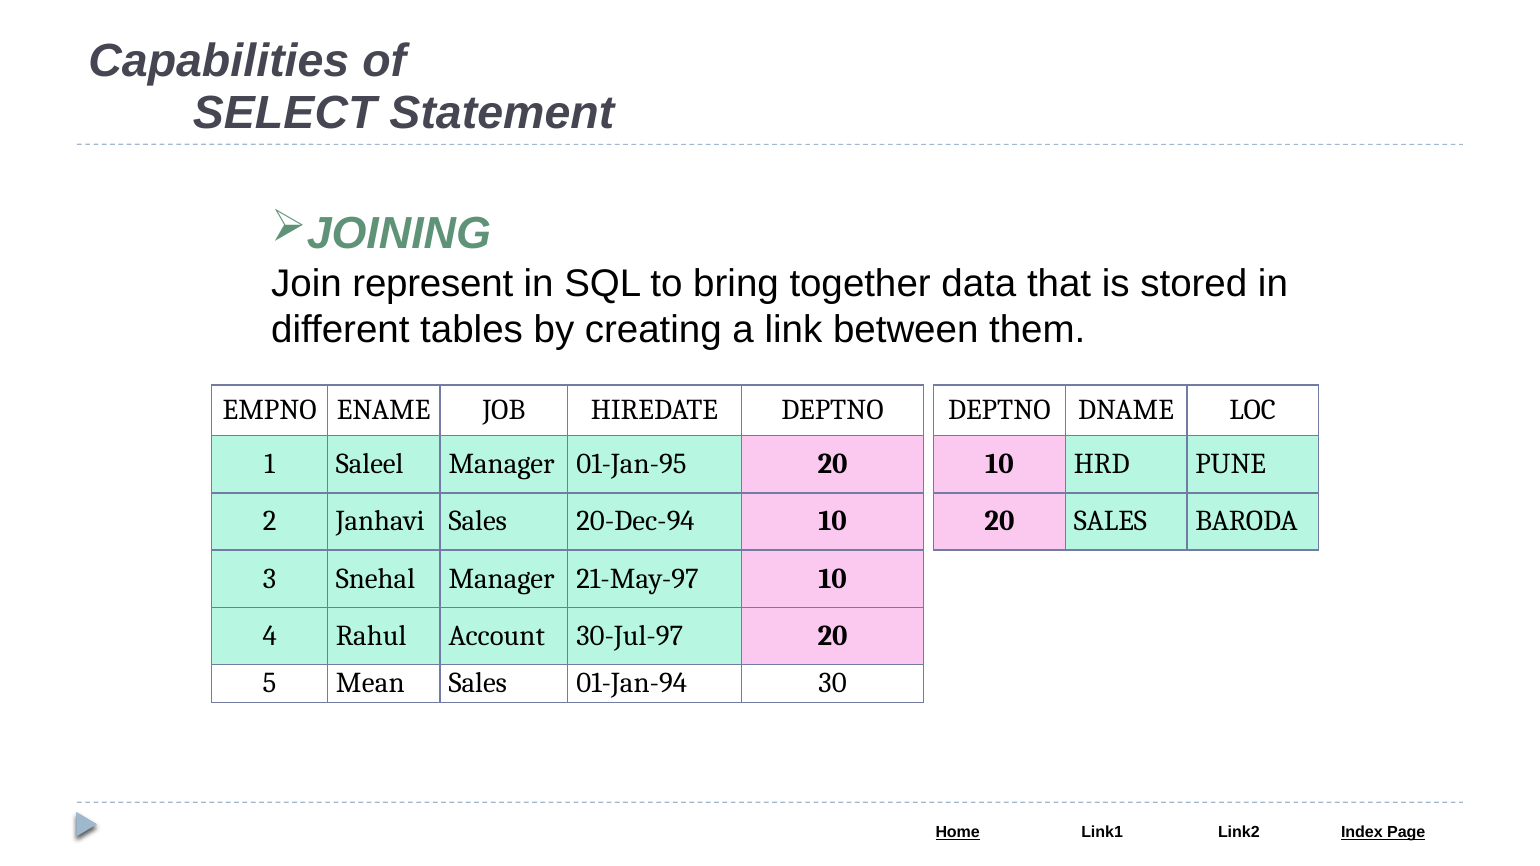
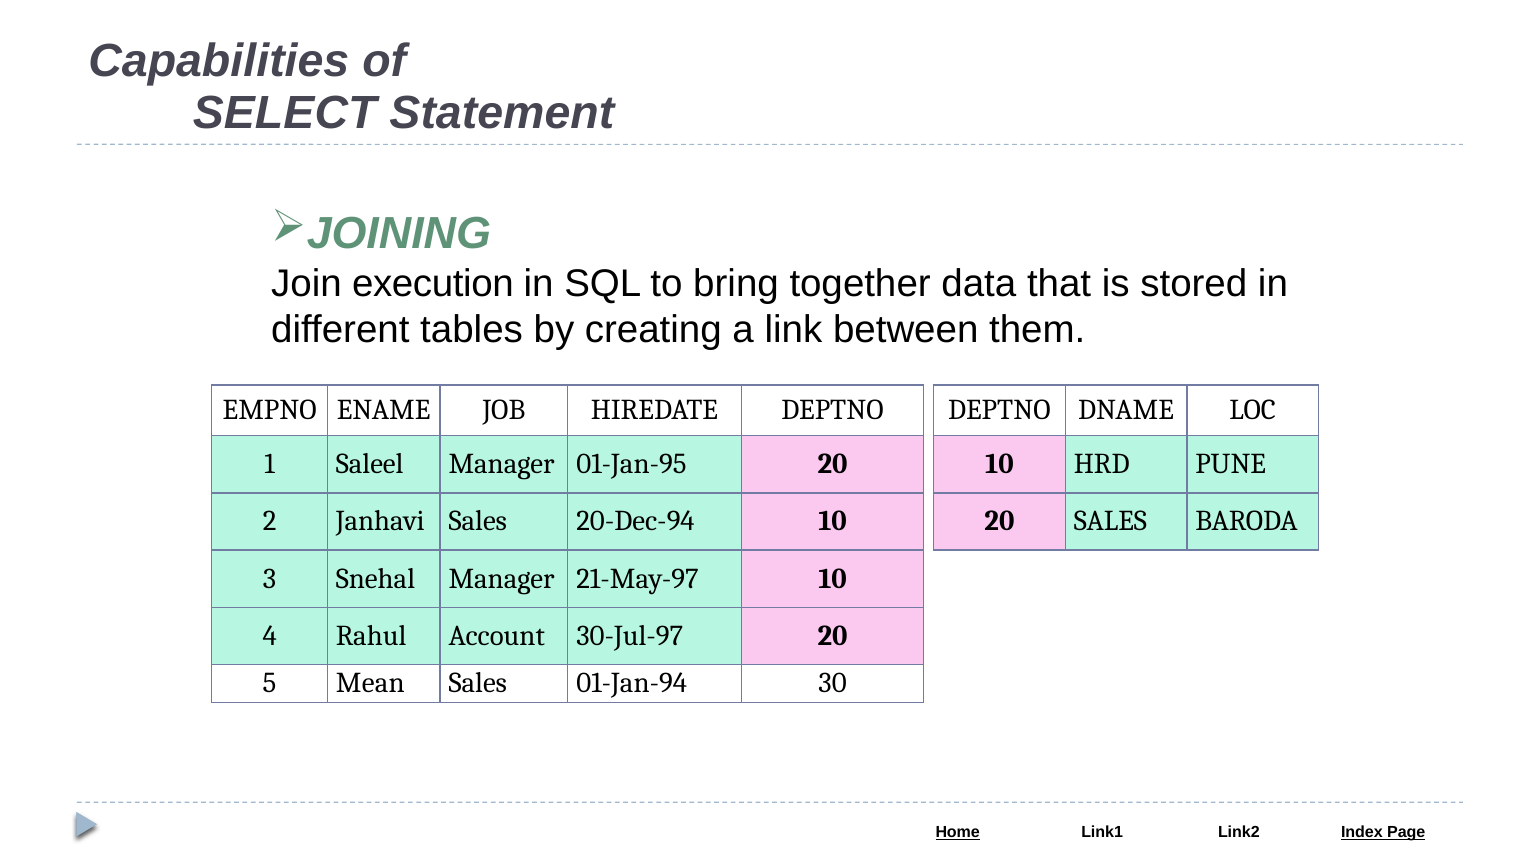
represent: represent -> execution (433, 284)
